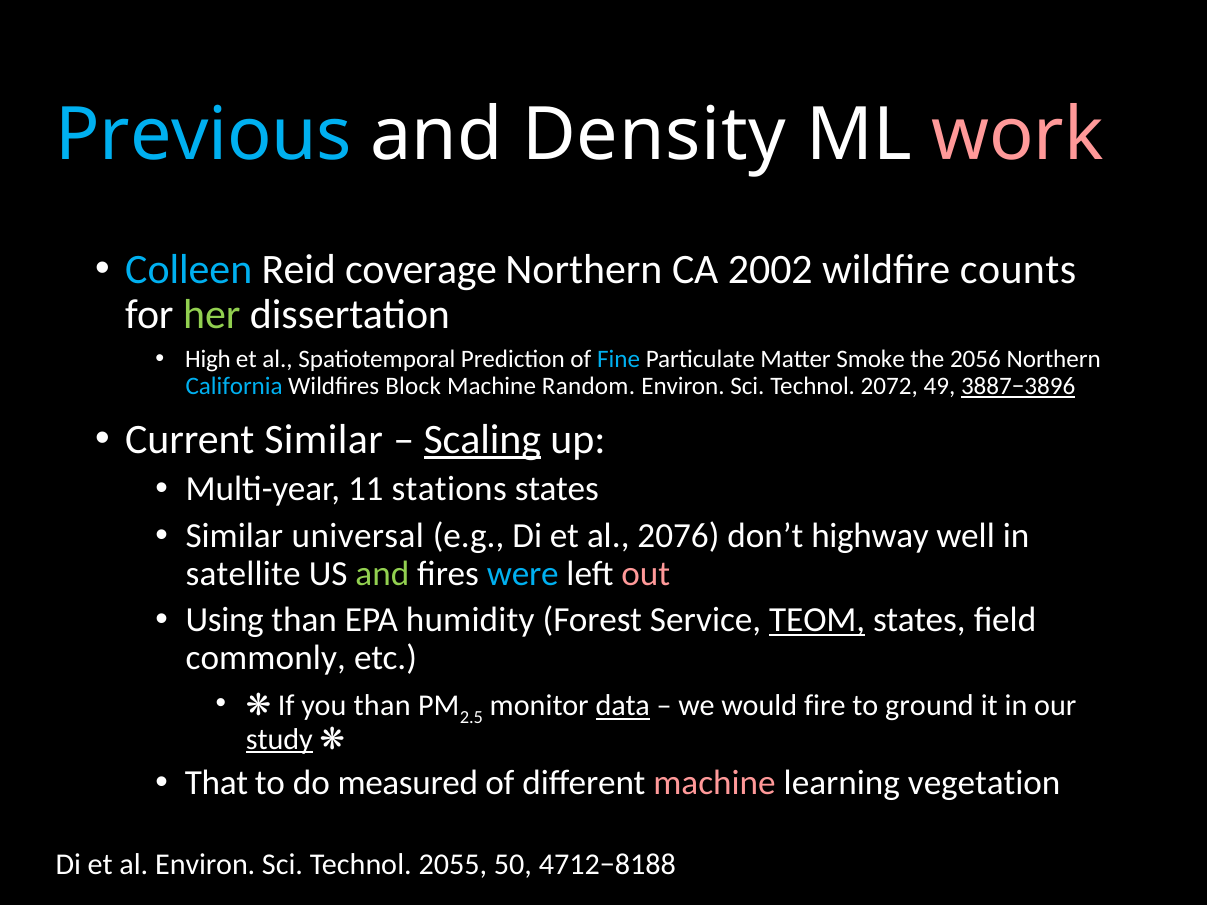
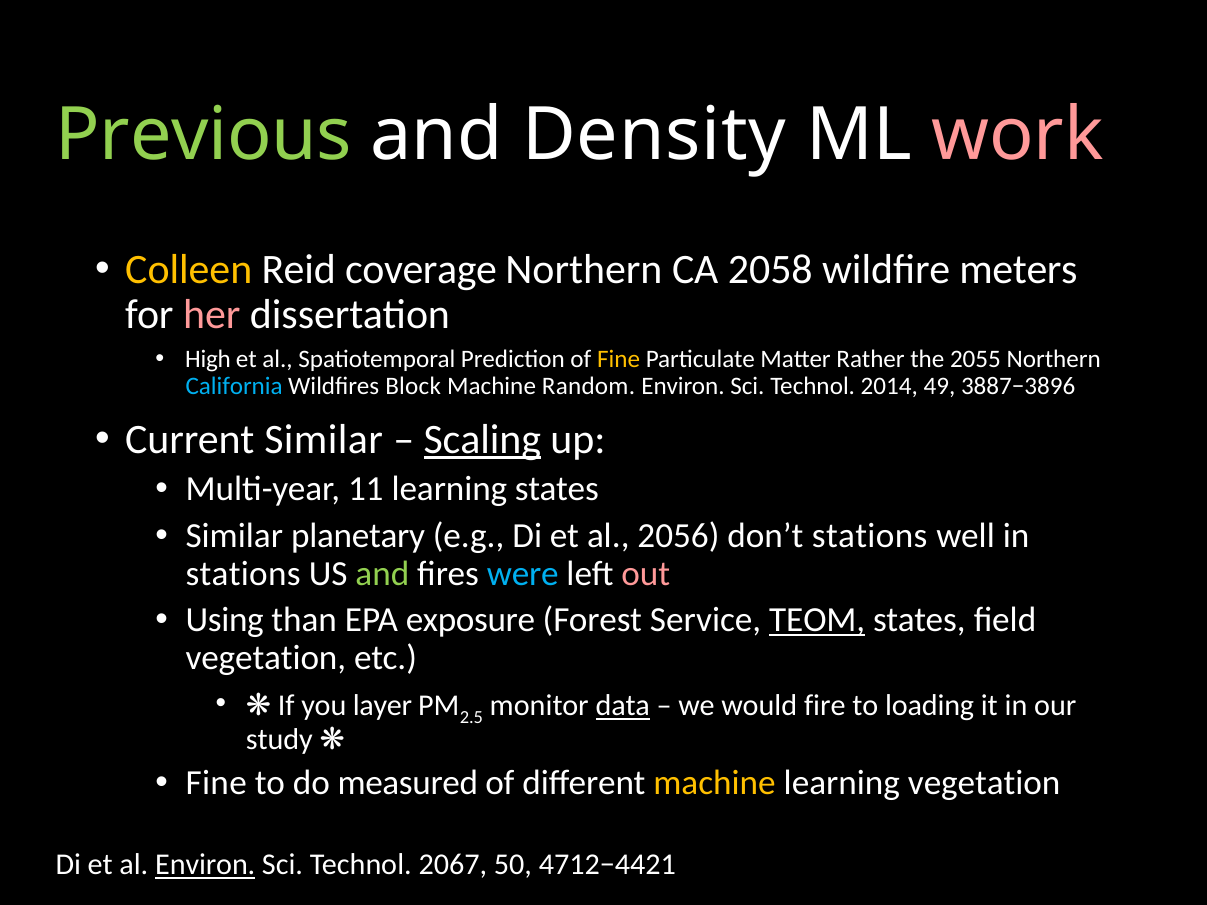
Previous colour: light blue -> light green (204, 135)
Colleen colour: light blue -> yellow (189, 269)
2002: 2002 -> 2058 (770, 269)
counts: counts -> meters (1018, 269)
her colour: light green -> pink (212, 315)
Fine colour: light blue -> yellow (619, 359)
Smoke: Smoke -> Rather (871, 359)
2056: 2056 -> 2055 (975, 359)
2072: 2072 -> 2014 (889, 386)
3887−3896 underline: present -> none (1018, 386)
11 stations: stations -> learning (449, 489)
universal: universal -> planetary (358, 536)
2076: 2076 -> 2056 (678, 536)
don’t highway: highway -> stations (870, 536)
satellite: satellite -> stations (243, 574)
humidity: humidity -> exposure (470, 620)
commonly: commonly -> vegetation (266, 658)
you than: than -> layer (382, 706)
ground: ground -> loading (930, 706)
study underline: present -> none (279, 739)
That: That -> Fine (216, 783)
machine colour: pink -> yellow (715, 783)
Environ underline: none -> present (205, 865)
2055: 2055 -> 2067 (453, 865)
4712−8188: 4712−8188 -> 4712−4421 (607, 865)
